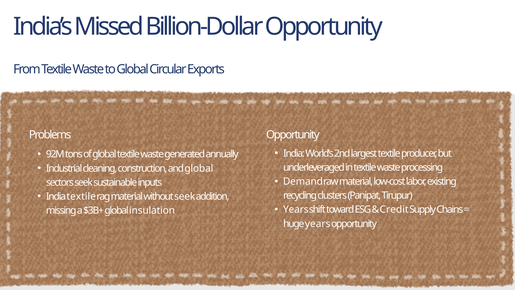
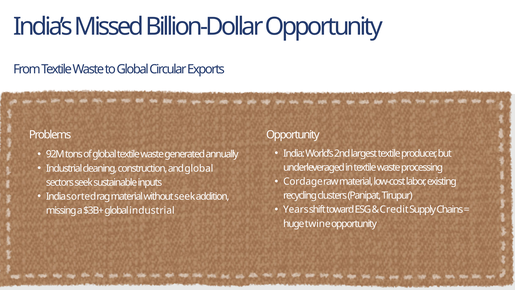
Demand: Demand -> Cordage (303, 181)
India textile: textile -> sorted (81, 196)
global insulation: insulation -> industrial (152, 210)
huge years: years -> twine (318, 223)
